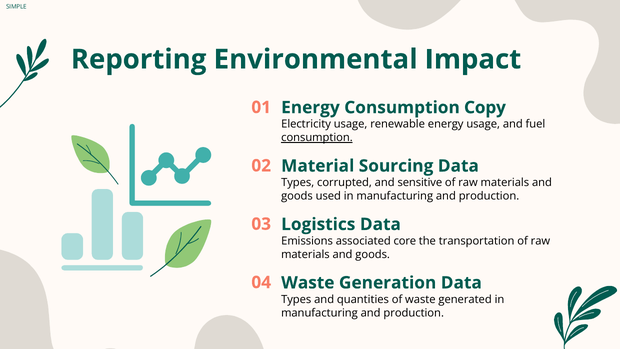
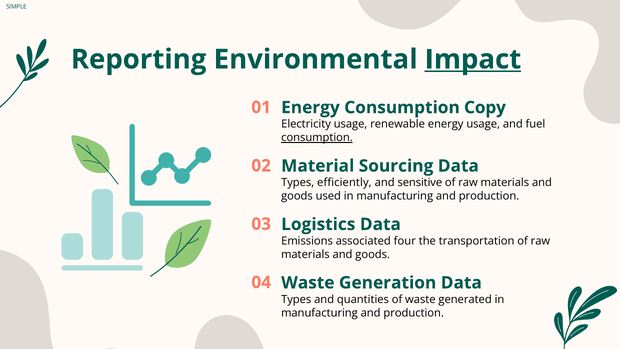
Impact underline: none -> present (473, 59)
corrupted: corrupted -> efficiently (344, 182)
core: core -> four (405, 241)
